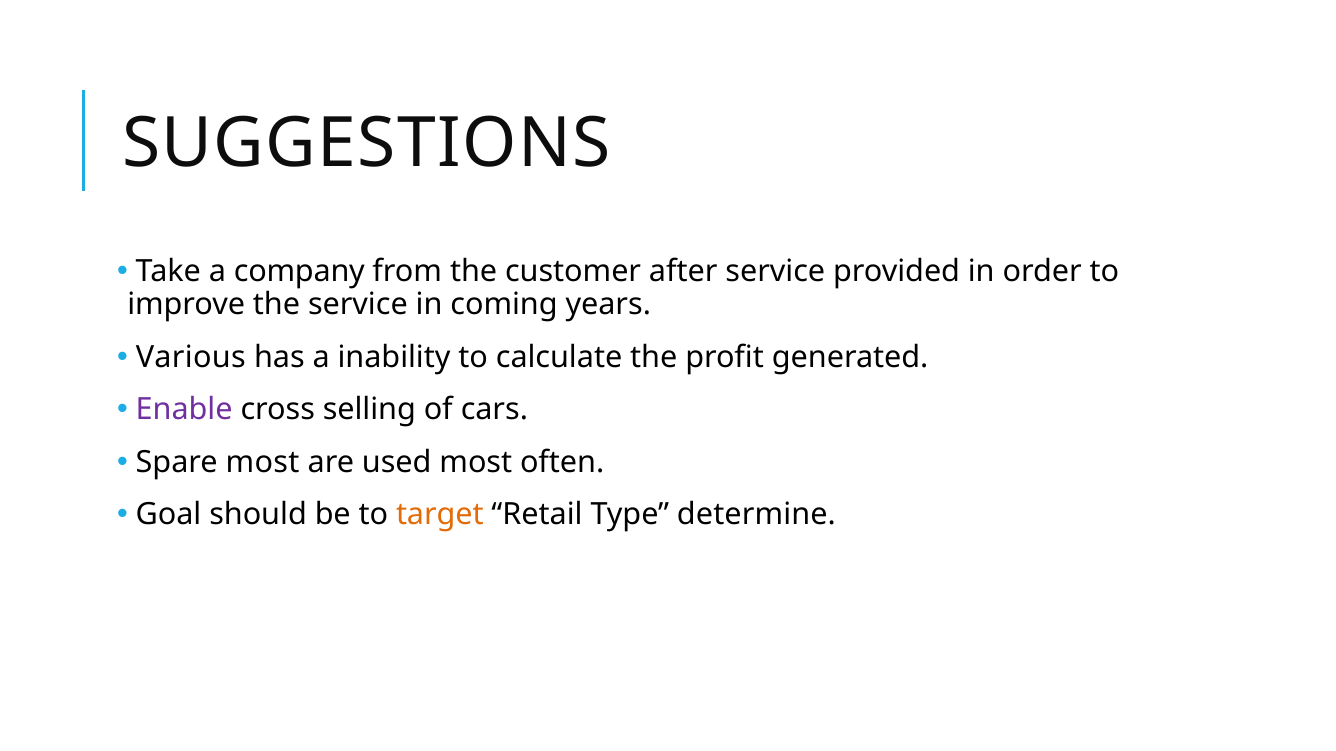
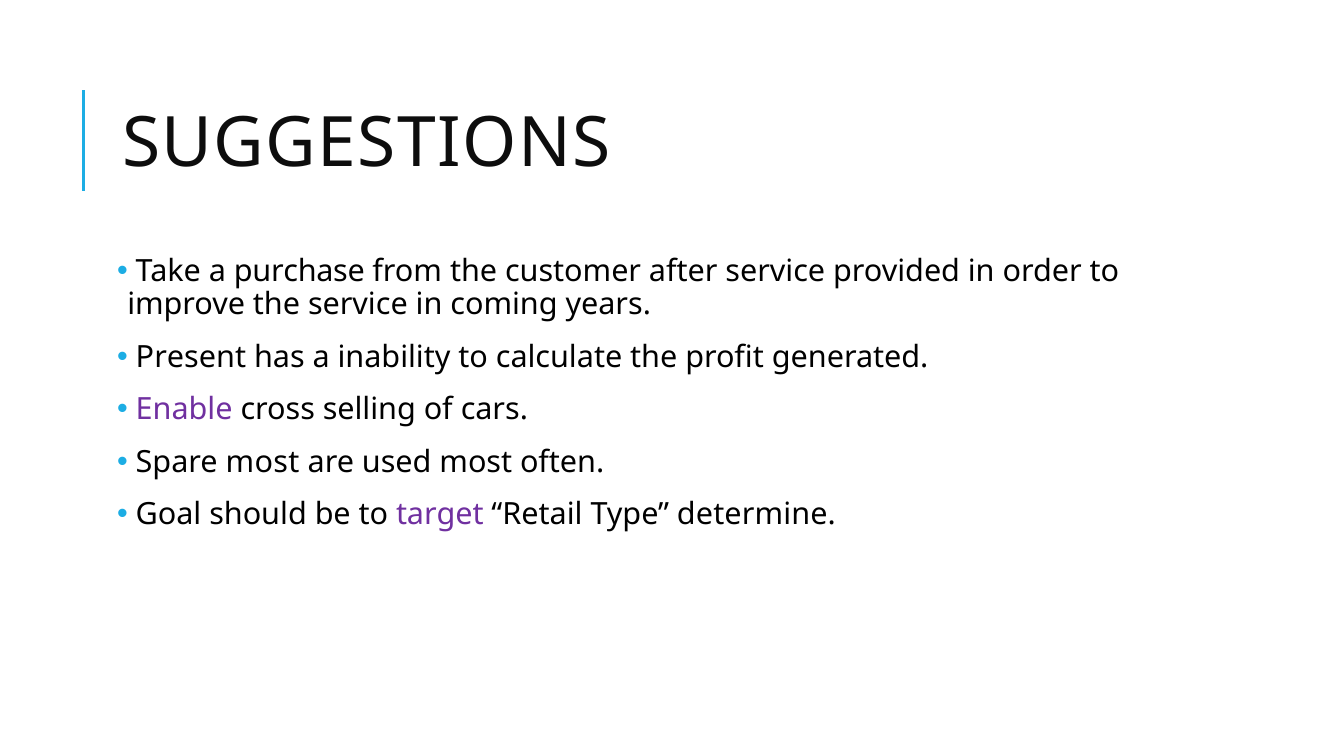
company: company -> purchase (299, 272)
Various: Various -> Present (191, 357)
target colour: orange -> purple (440, 515)
